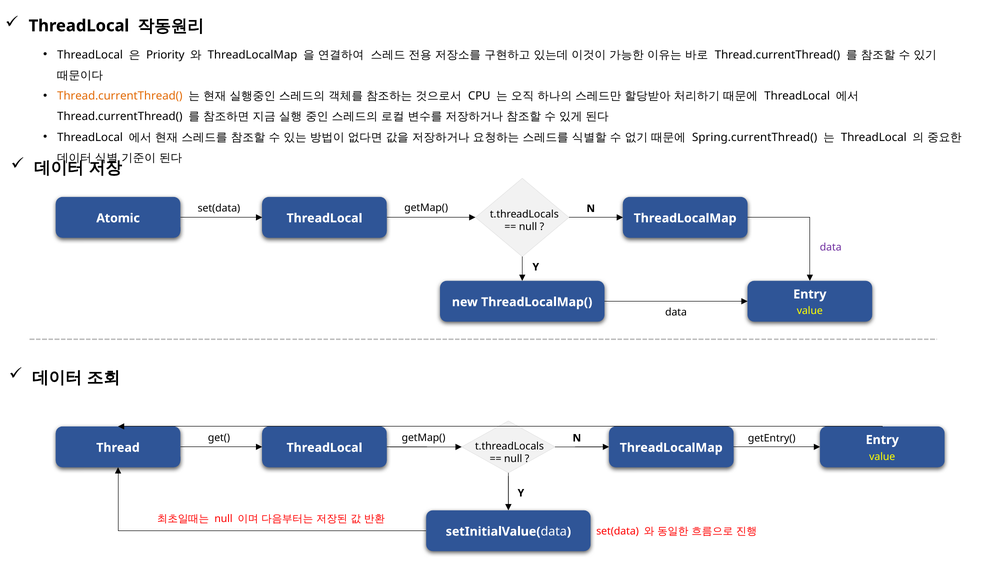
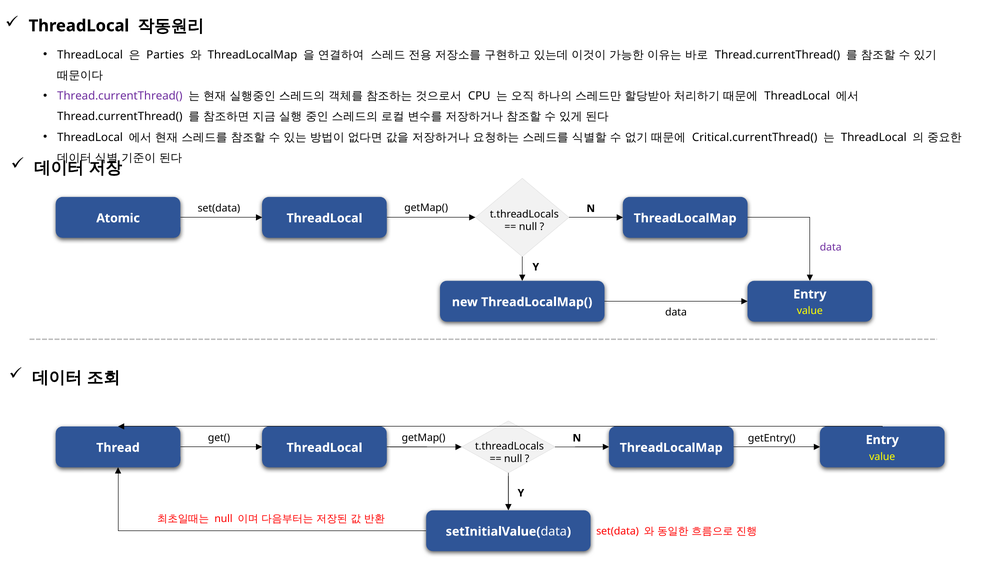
Priority: Priority -> Parties (165, 55)
Thread.currentThread( colour: orange -> purple (120, 96)
Spring.currentThread(: Spring.currentThread( -> Critical.currentThread( (755, 137)
